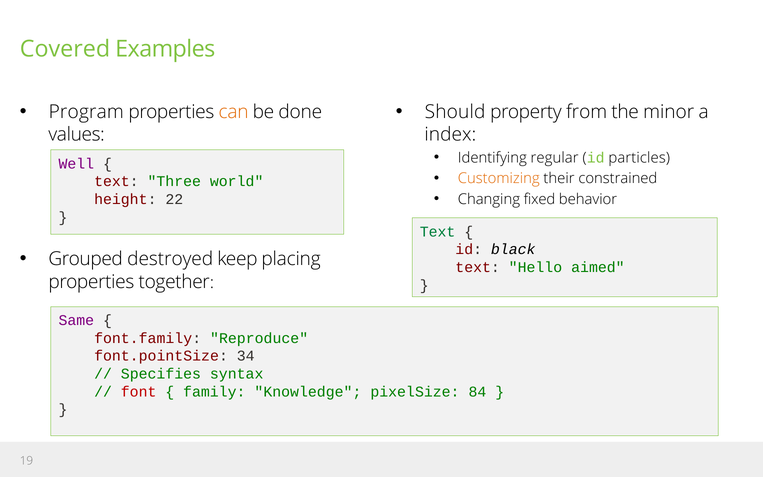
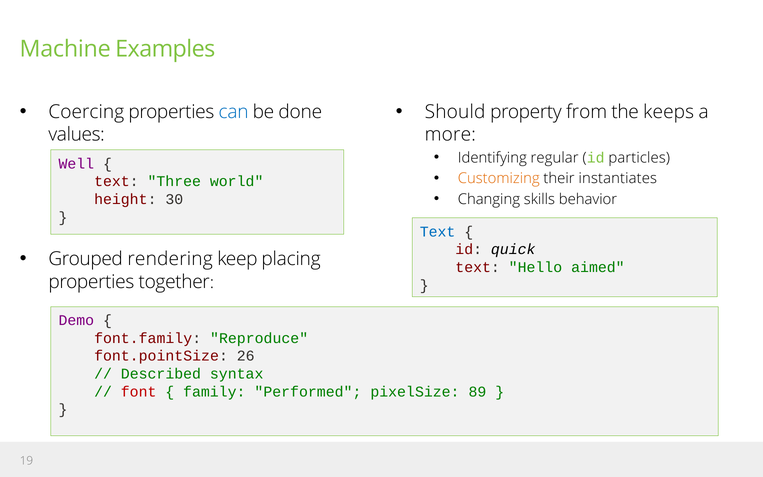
Covered: Covered -> Machine (65, 49)
Program: Program -> Coercing (86, 112)
can colour: orange -> blue (234, 112)
minor: minor -> keeps (669, 112)
index: index -> more (450, 135)
constrained: constrained -> instantiates (618, 178)
fixed: fixed -> skills (539, 199)
22: 22 -> 30 (174, 199)
Text colour: green -> blue (438, 232)
black: black -> quick (513, 249)
destroyed: destroyed -> rendering (170, 259)
Same: Same -> Demo (76, 320)
34: 34 -> 26 (246, 356)
Specifies: Specifies -> Described (161, 374)
Knowledge: Knowledge -> Performed (308, 392)
84: 84 -> 89 (477, 392)
